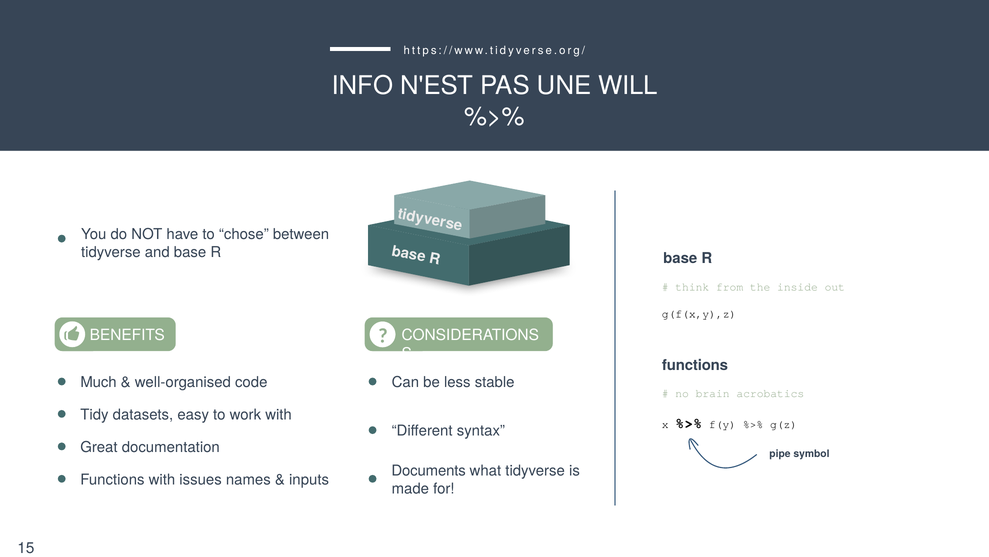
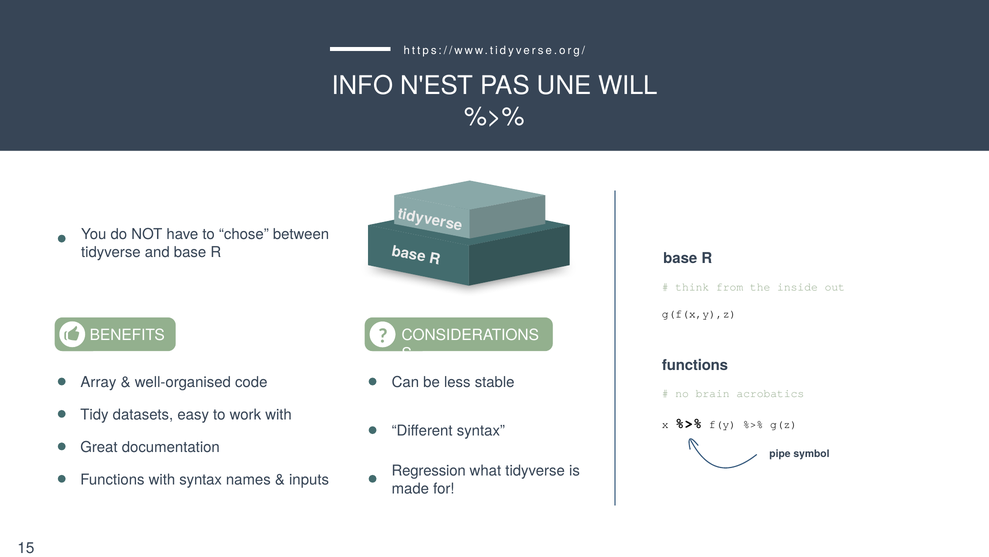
Much: Much -> Array (98, 382)
Documents: Documents -> Regression (429, 471)
with issues: issues -> syntax (201, 479)
